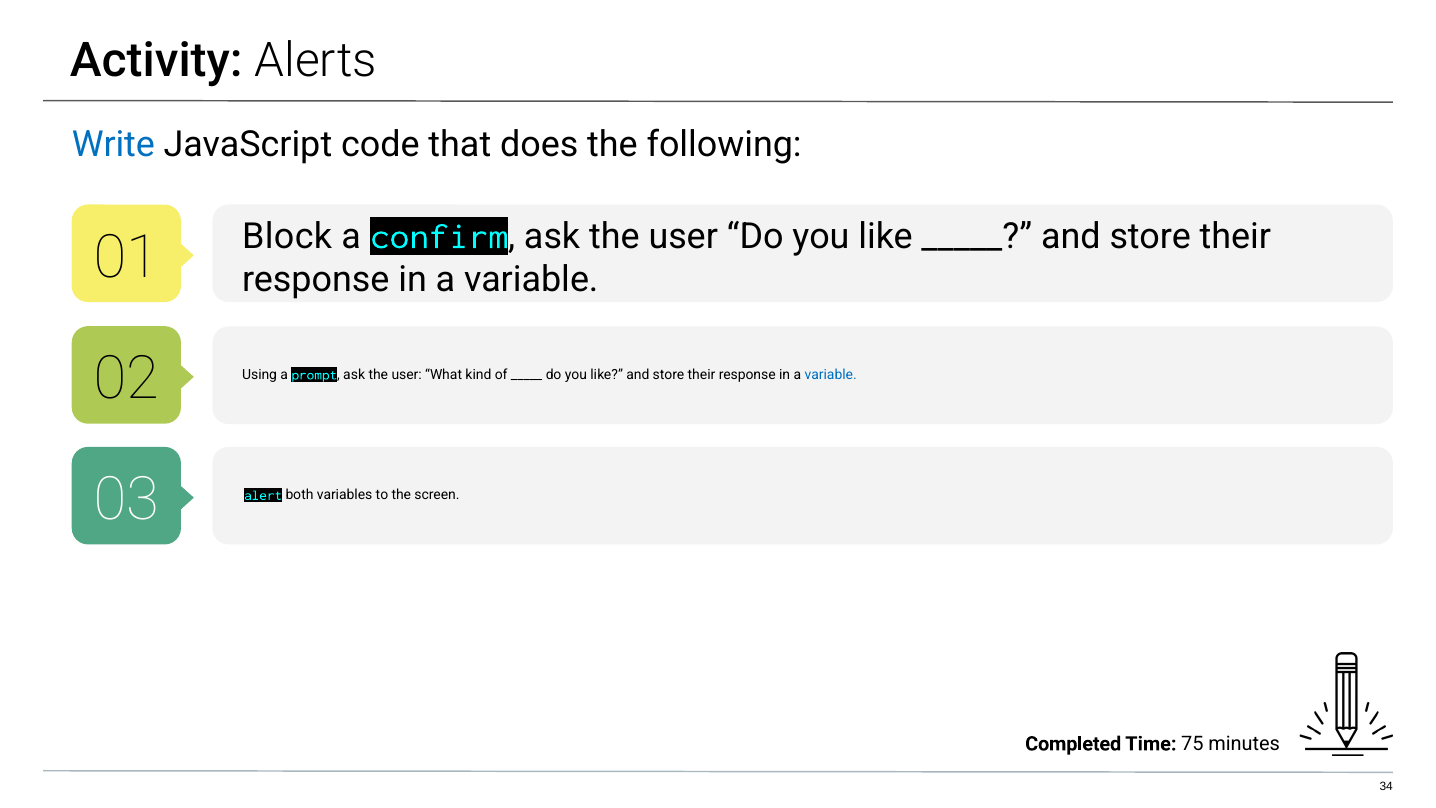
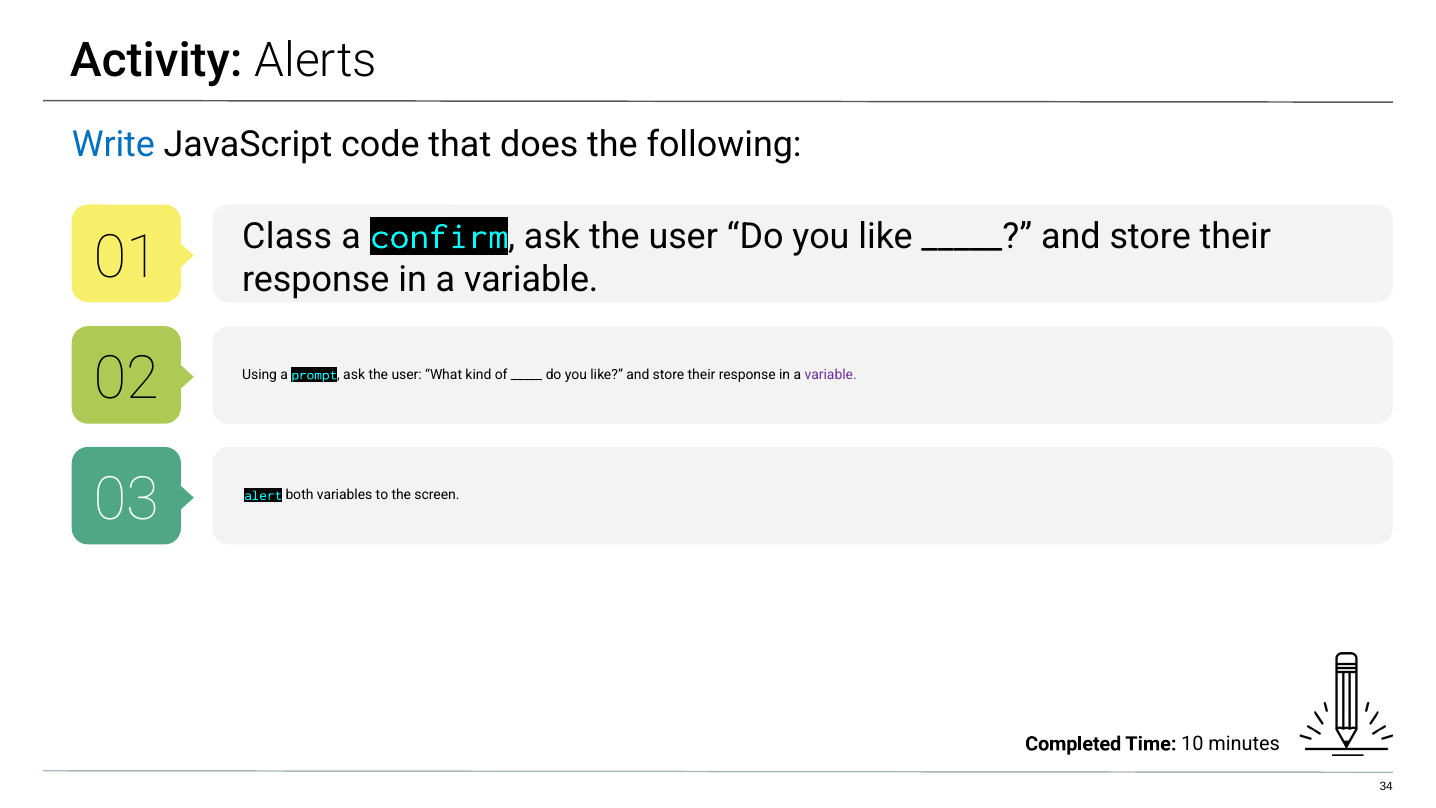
Block: Block -> Class (287, 236)
variable colour: blue -> purple (831, 375)
75: 75 -> 10 (1192, 744)
